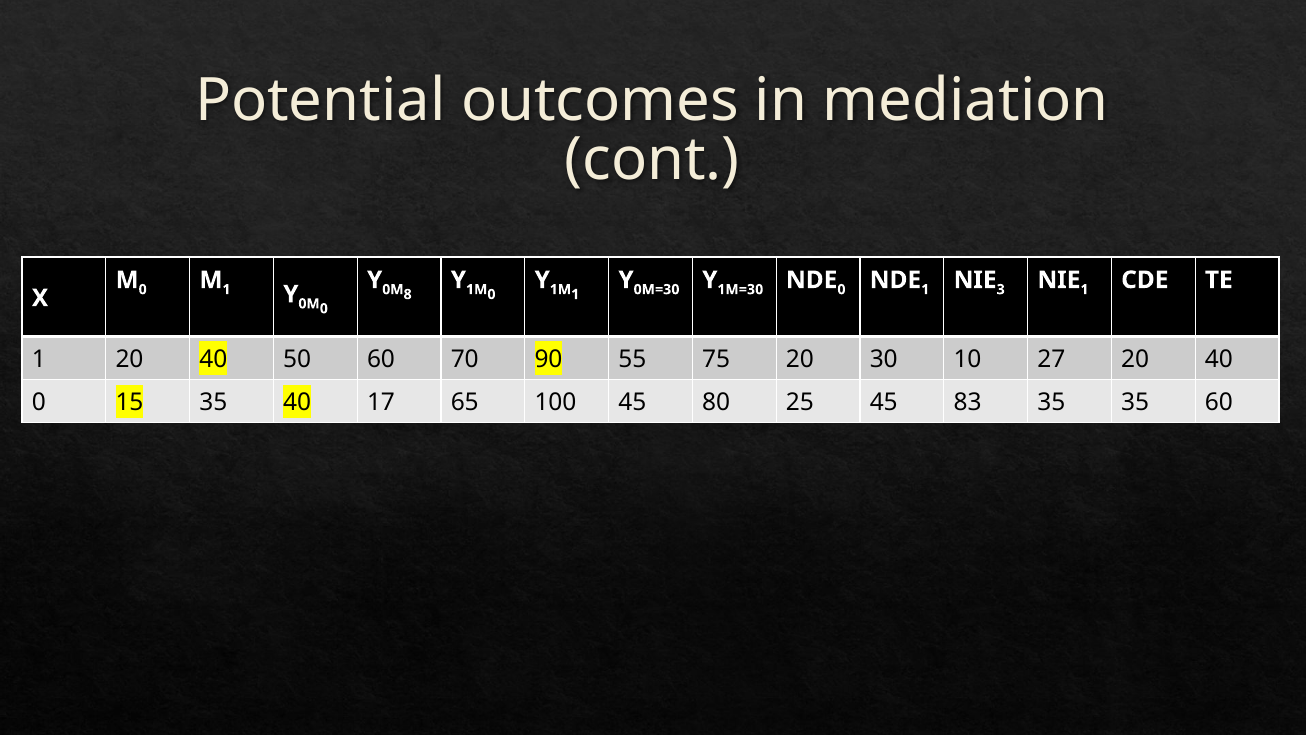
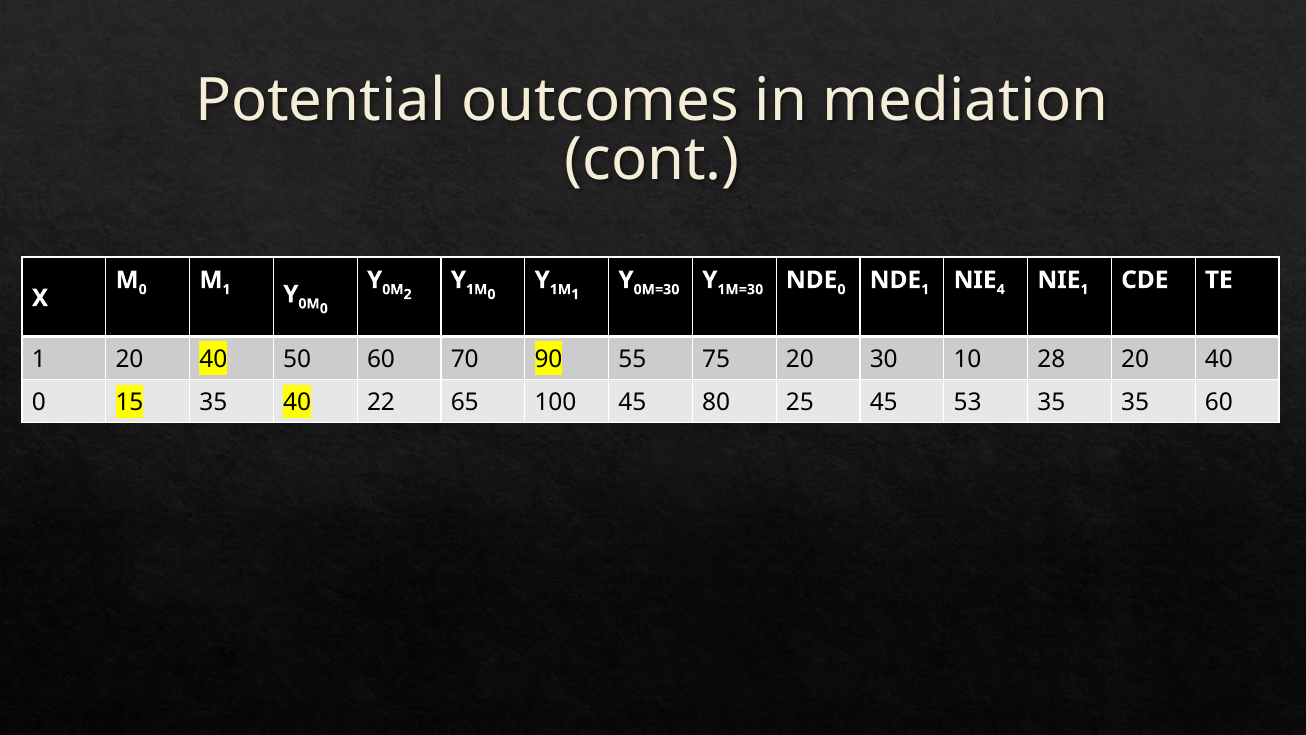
8: 8 -> 2 (408, 294)
3: 3 -> 4 (1001, 289)
27: 27 -> 28 (1051, 359)
17: 17 -> 22 (381, 402)
83: 83 -> 53 (968, 402)
